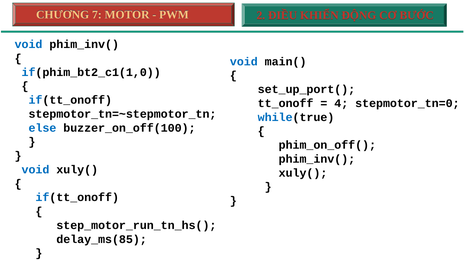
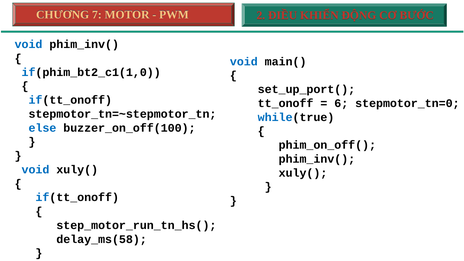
4: 4 -> 6 (341, 103)
delay_ms(85: delay_ms(85 -> delay_ms(58 (102, 239)
